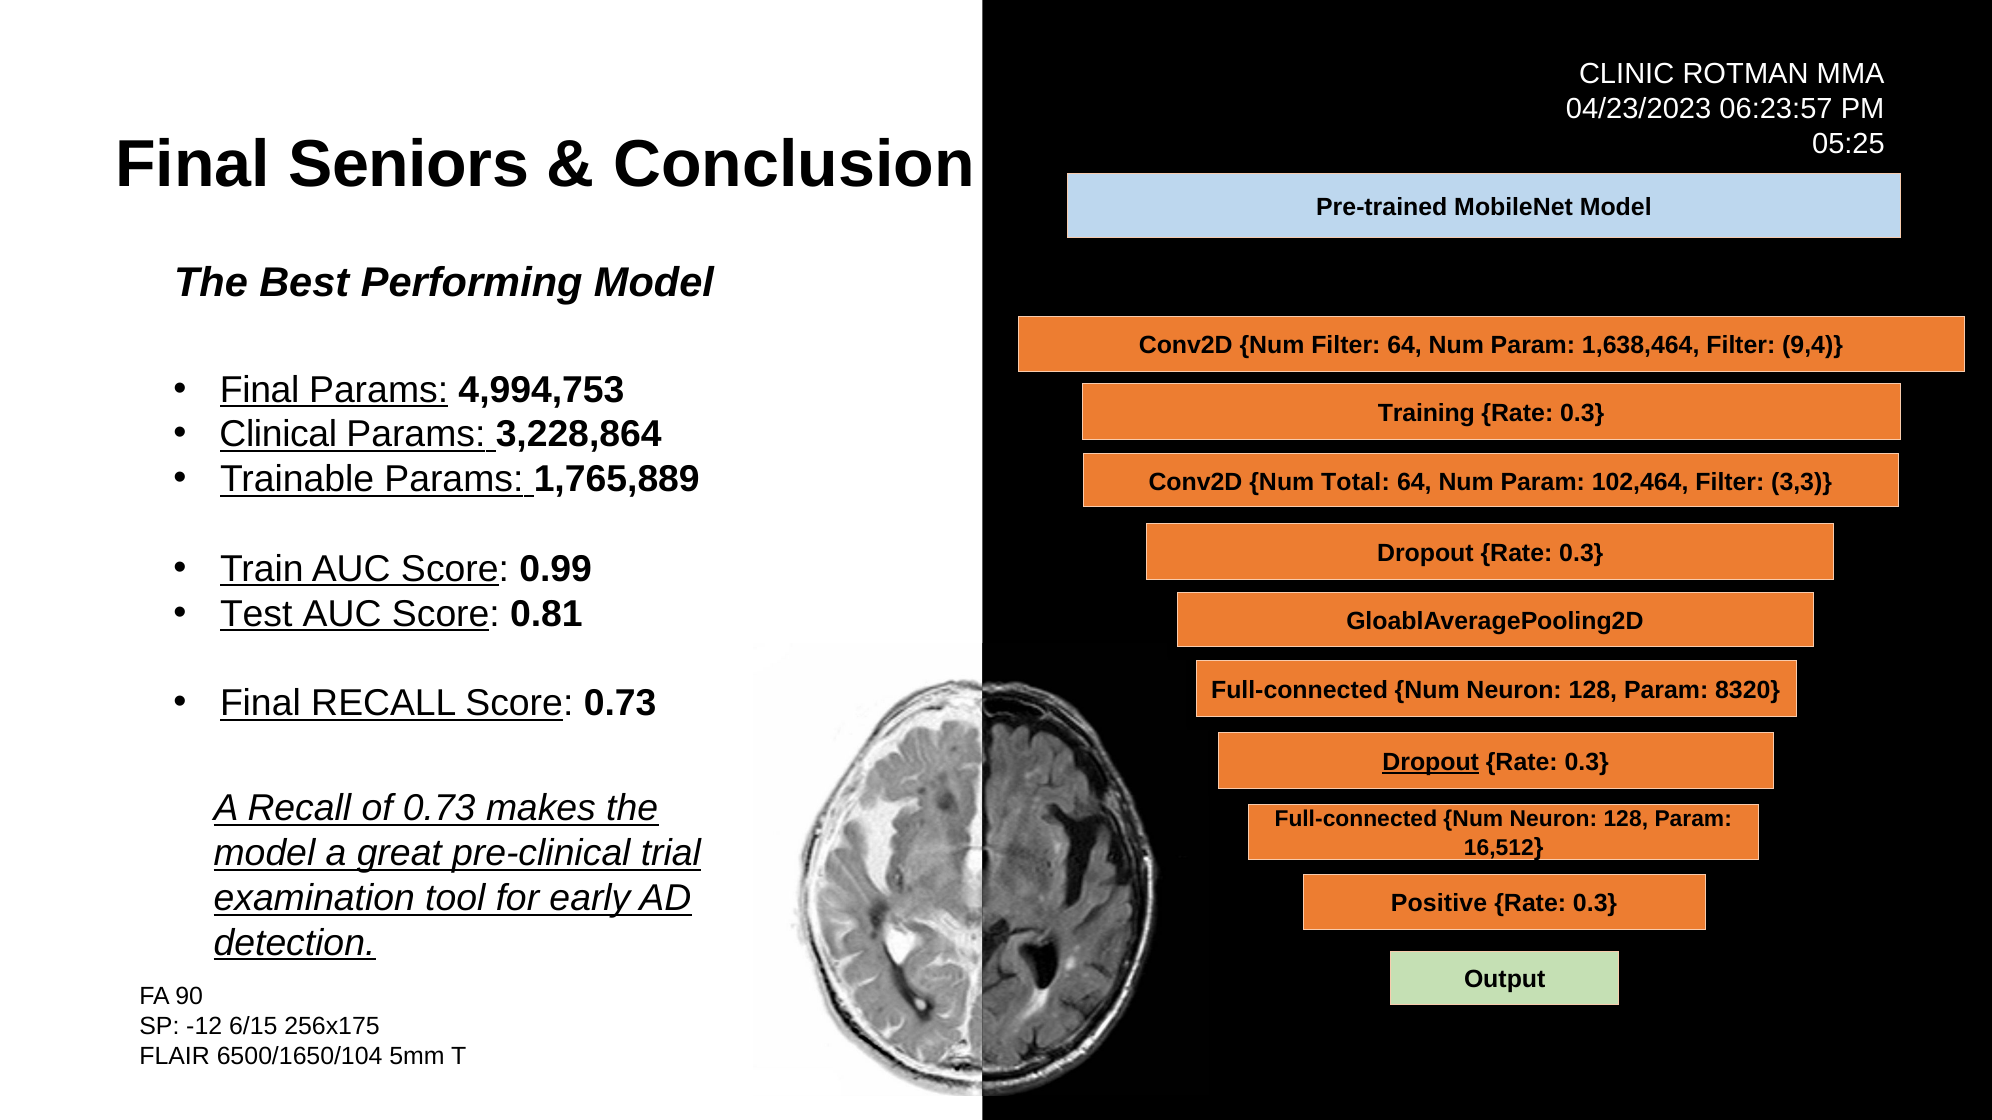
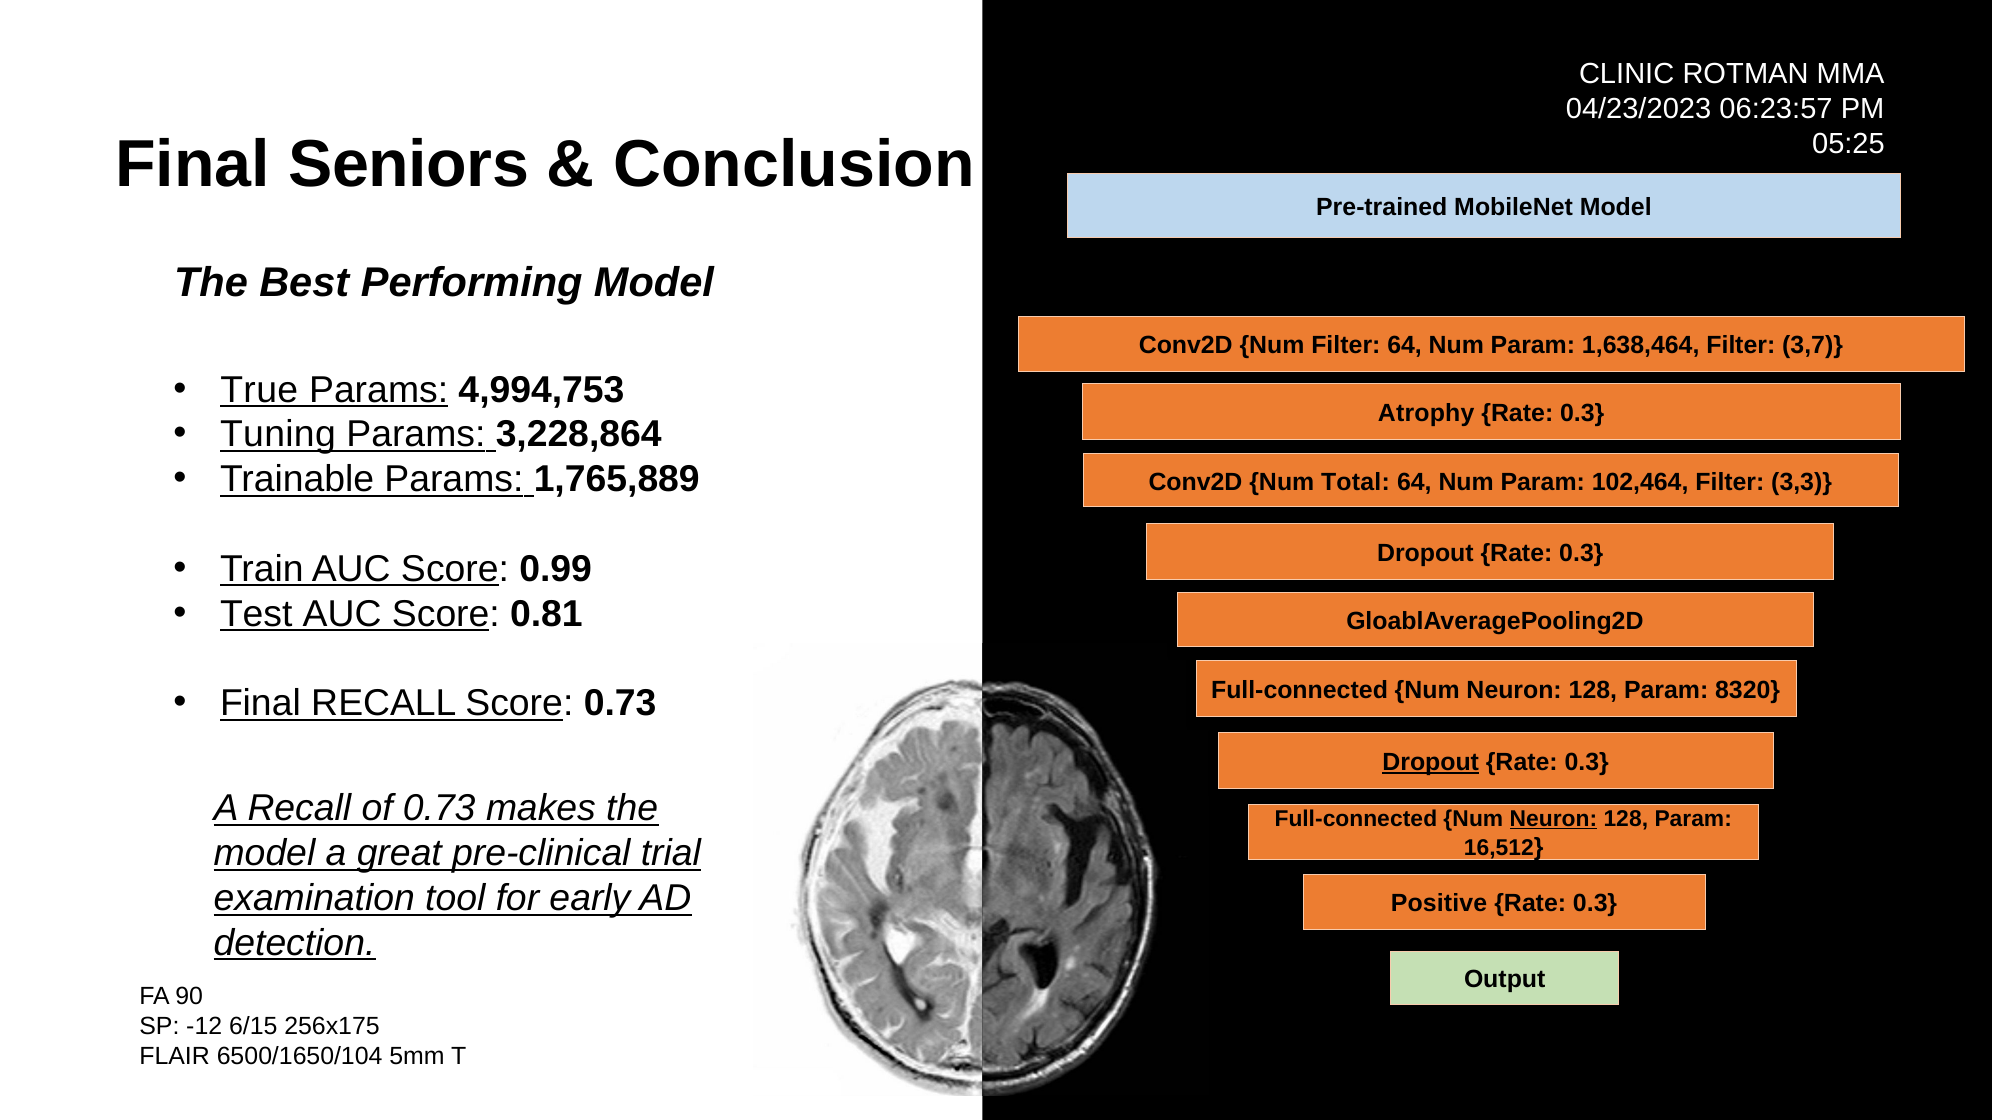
9,4: 9,4 -> 3,7 (1813, 346)
Final: Final -> True (259, 390)
Training: Training -> Atrophy (1426, 414)
Clinical: Clinical -> Tuning (278, 435)
Neuron underline: none -> present (1553, 819)
